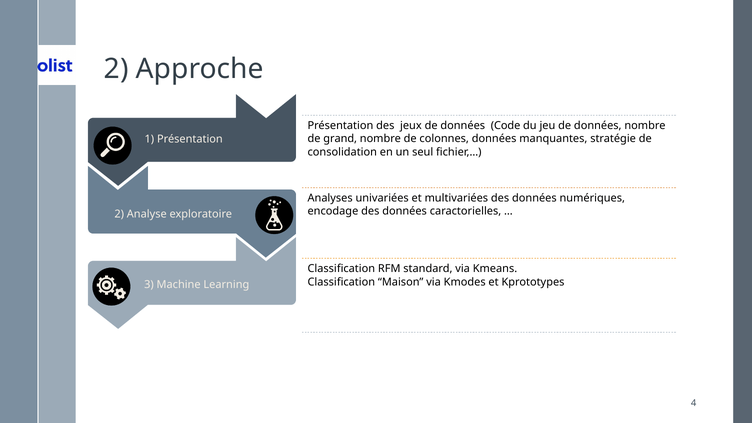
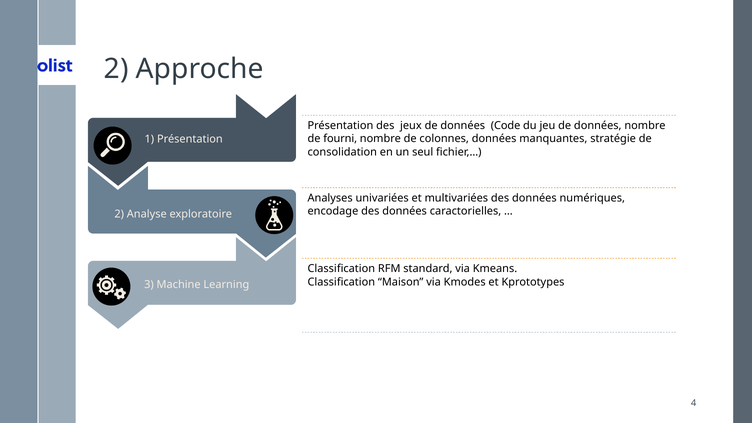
grand: grand -> fourni (340, 139)
